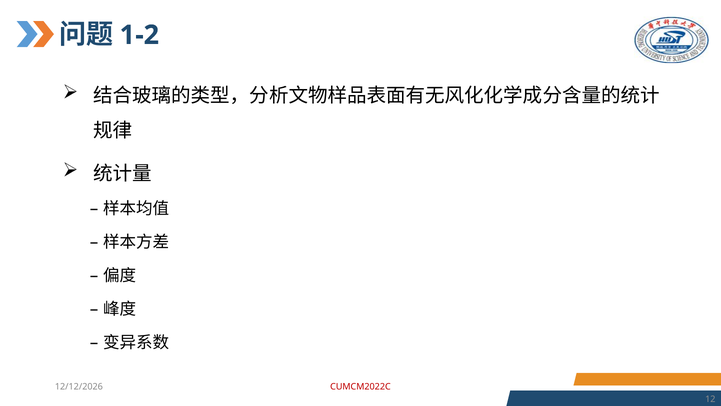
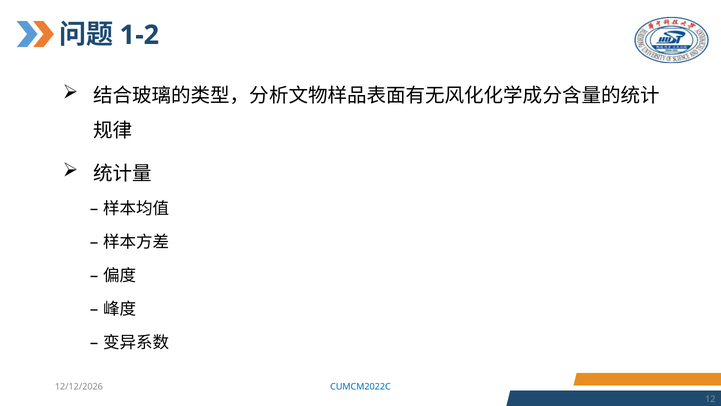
CUMCM2022C colour: red -> blue (360, 387)
